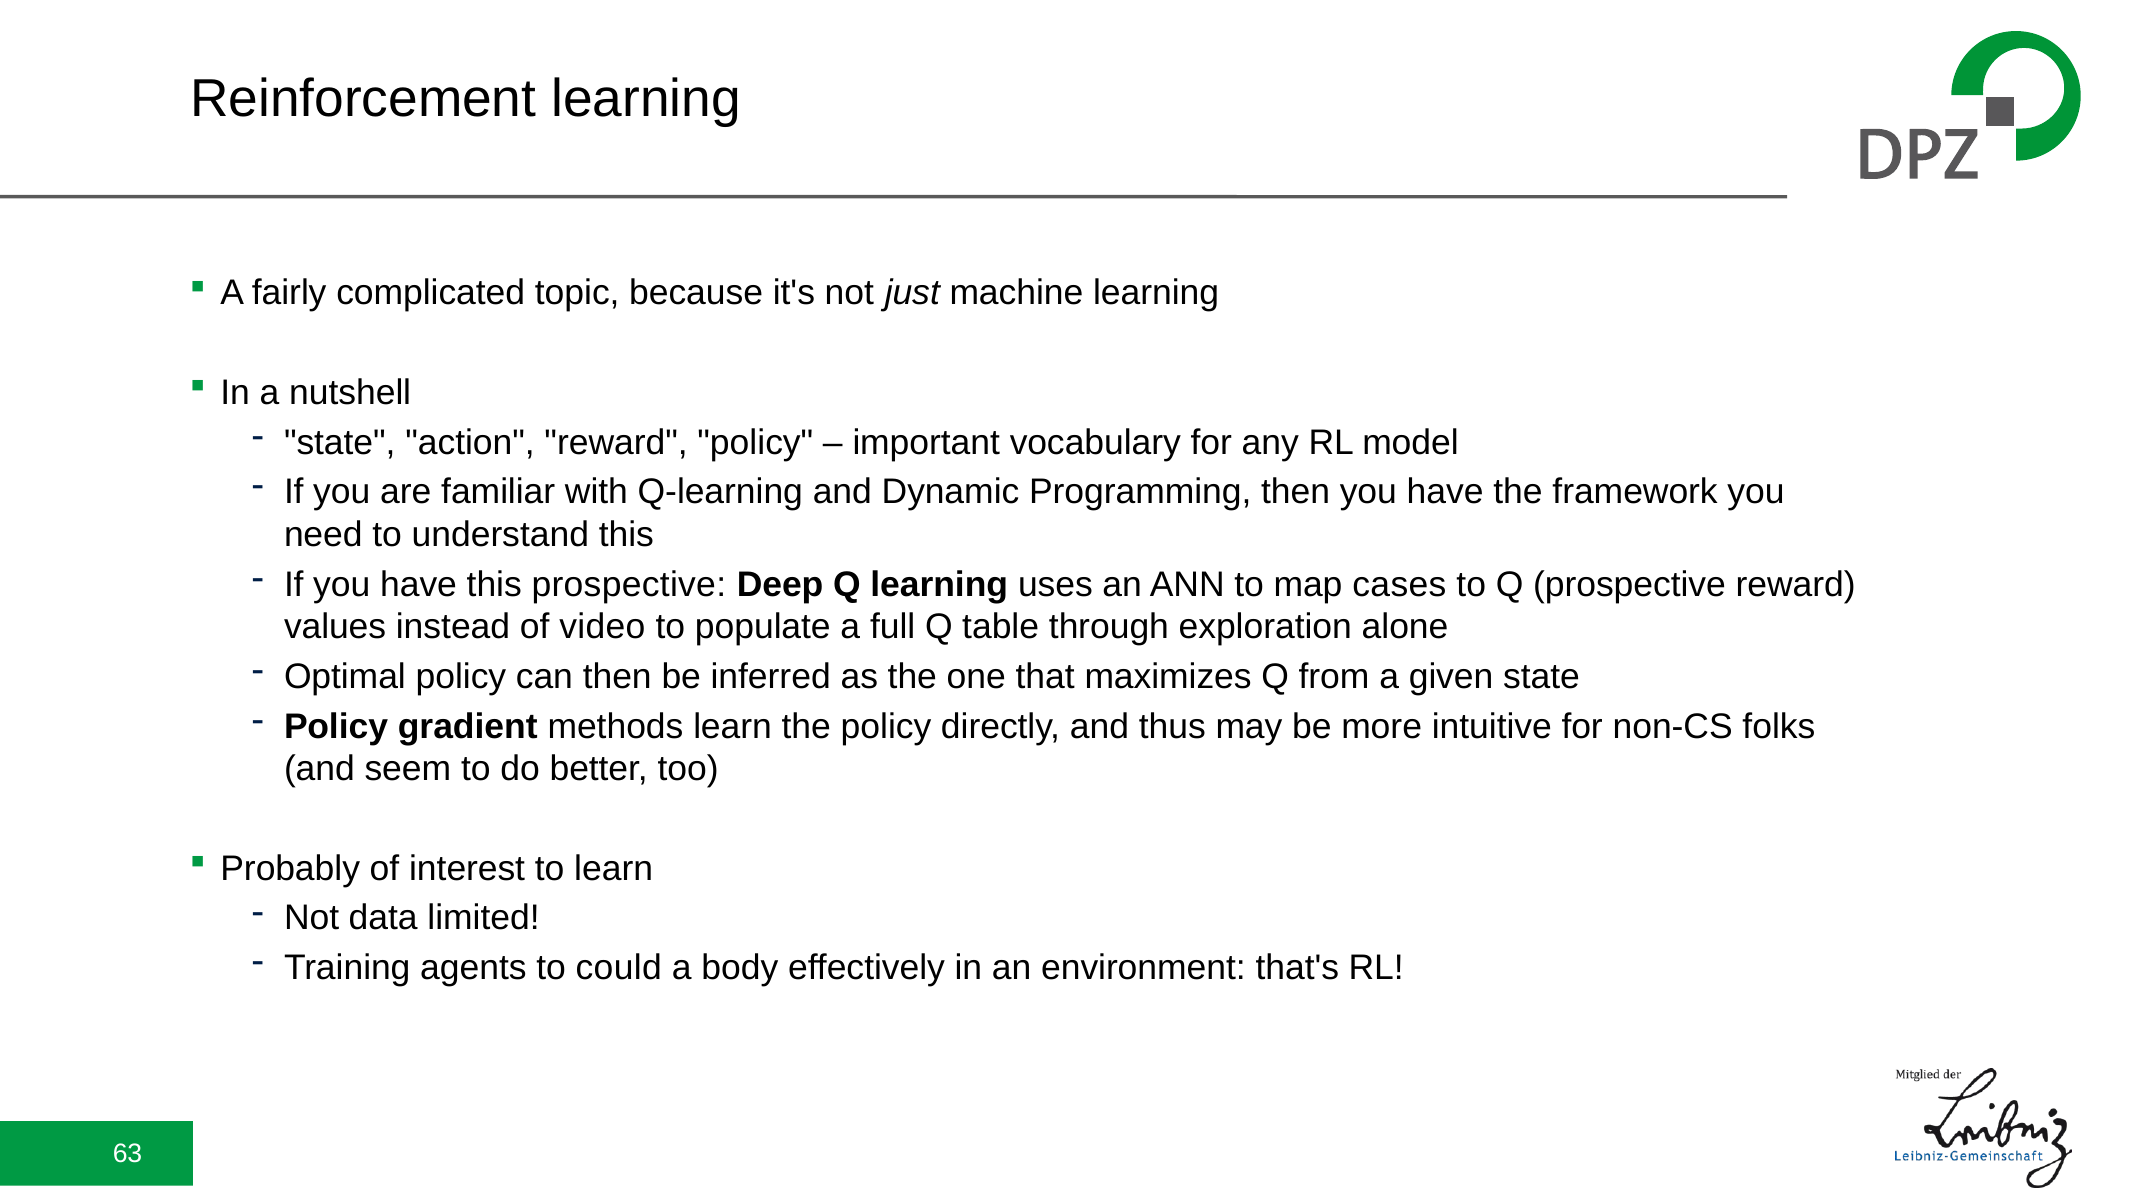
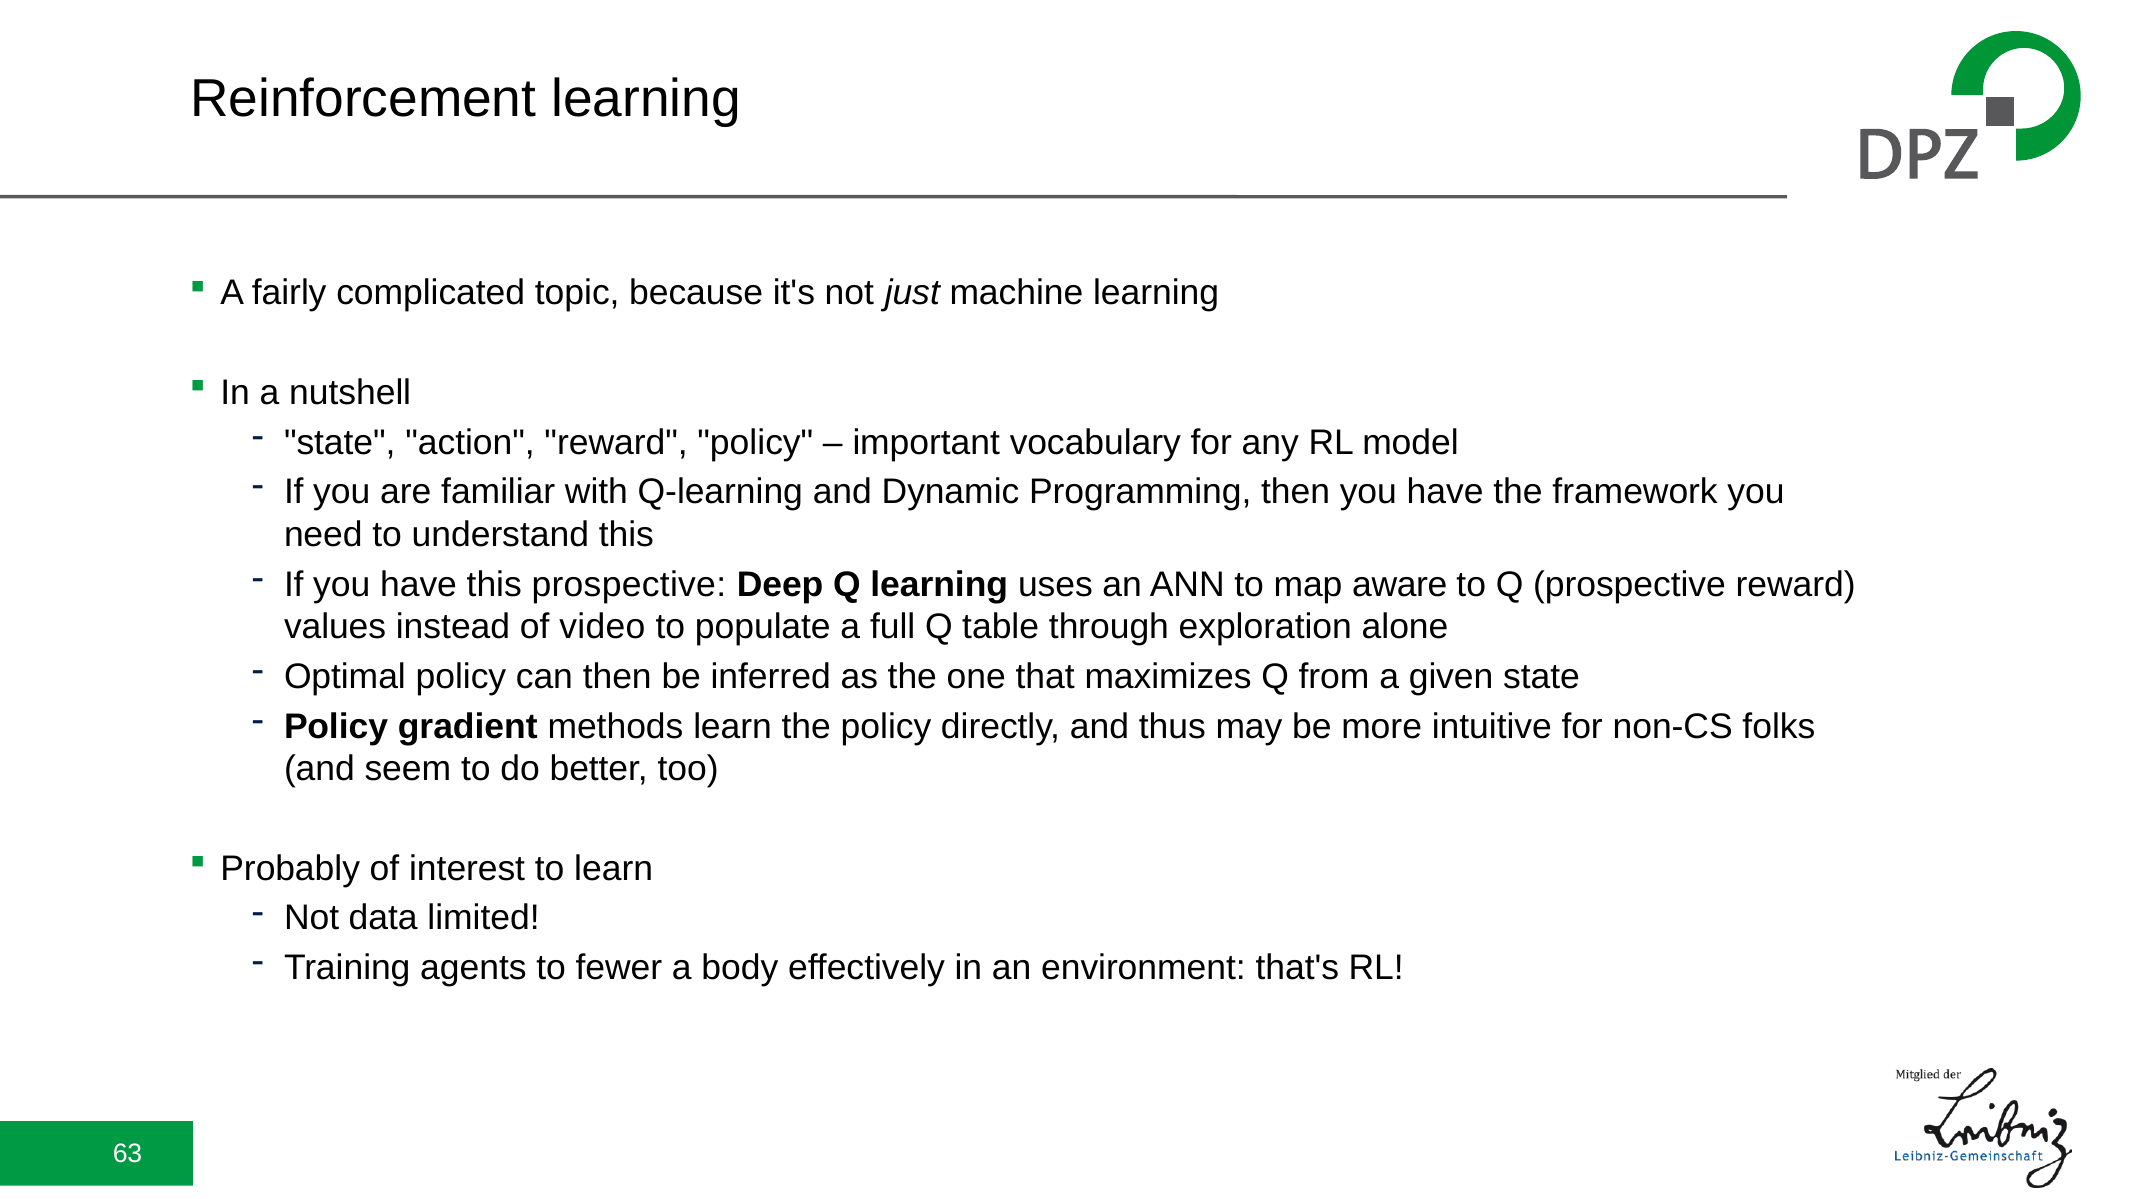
cases: cases -> aware (1400, 584)
could: could -> fewer (619, 968)
